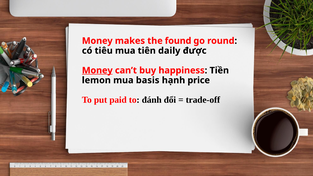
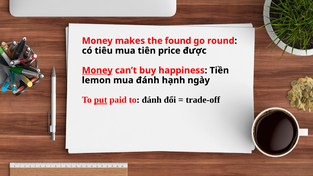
daily: daily -> price (169, 51)
mua basis: basis -> đánh (148, 80)
price: price -> ngày (199, 80)
put underline: none -> present (101, 100)
